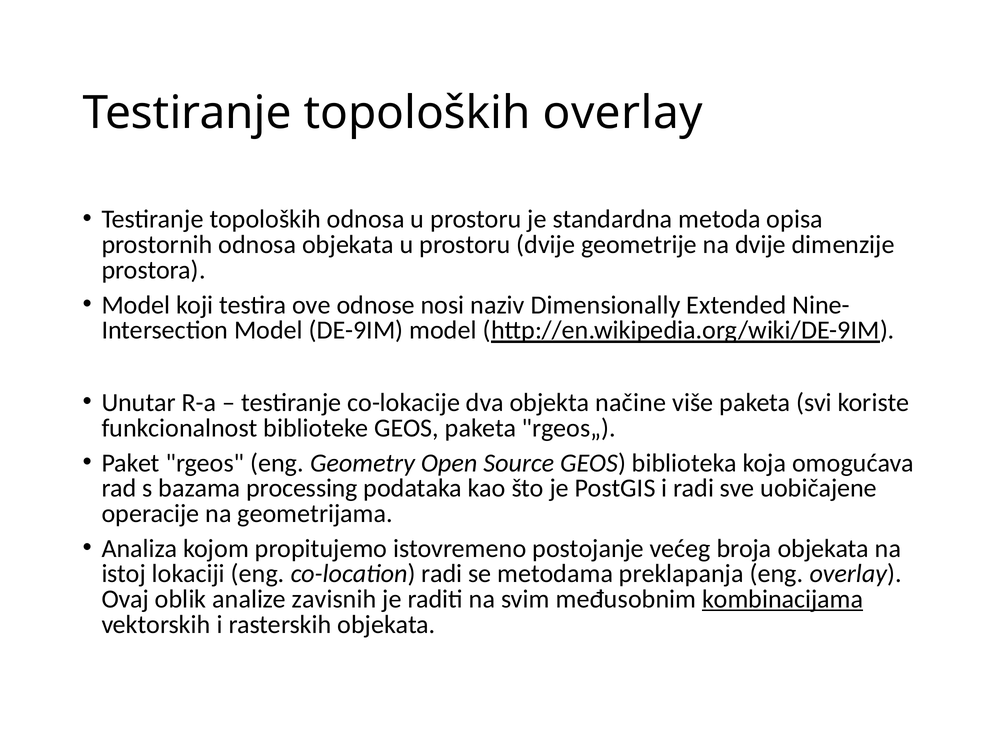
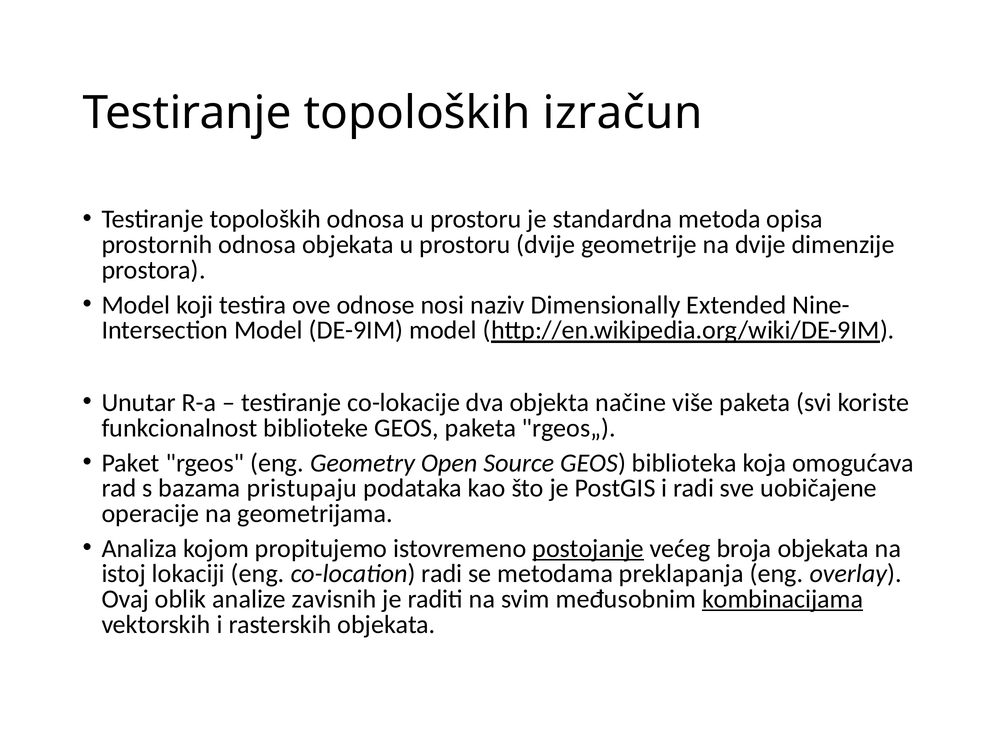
topoloških overlay: overlay -> izračun (623, 113)
processing: processing -> pristupaju (302, 488)
postojanje underline: none -> present (588, 549)
